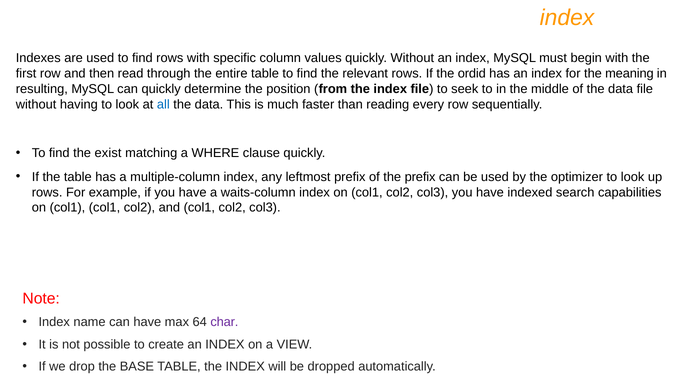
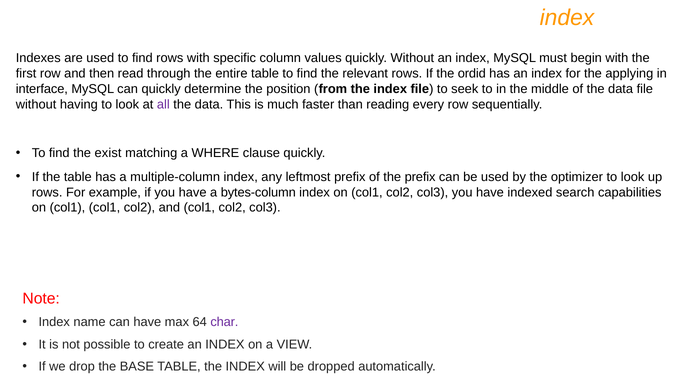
meaning: meaning -> applying (629, 74)
resulting: resulting -> interface (42, 89)
all colour: blue -> purple (163, 104)
waits-column: waits-column -> bytes-column (258, 193)
